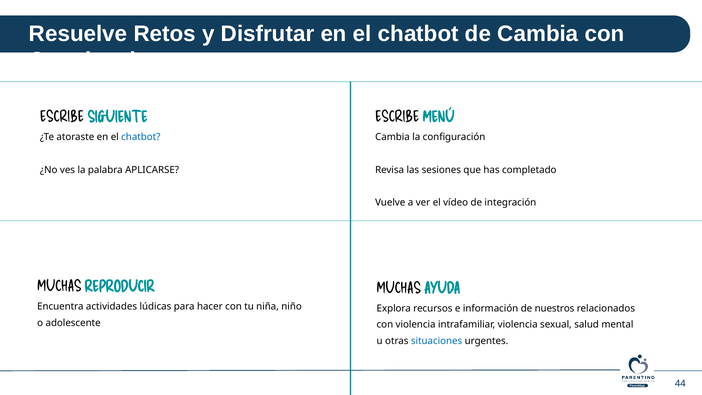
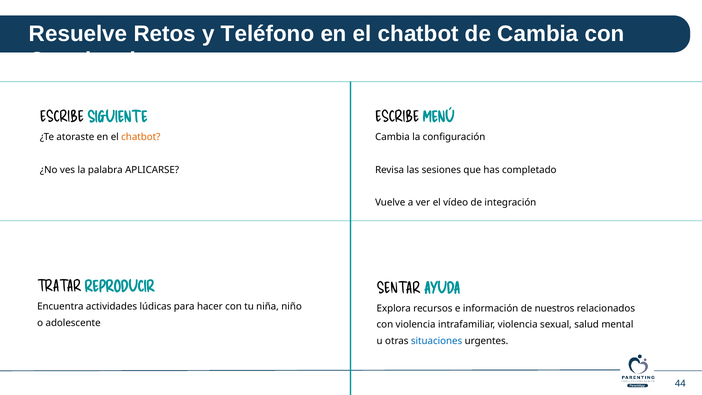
Disfrutar: Disfrutar -> Teléfono (268, 34)
chatbot colour: blue -> orange (141, 137)
MUCHAS: MUCHAS -> TRATAR (59, 287)
MUCHAS: MUCHAS -> SENTAR (399, 288)
